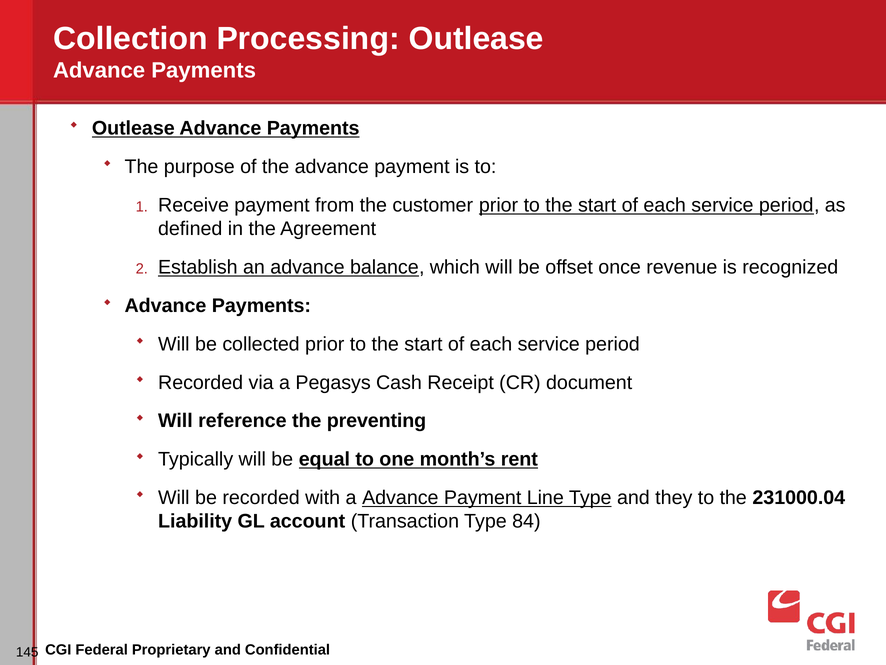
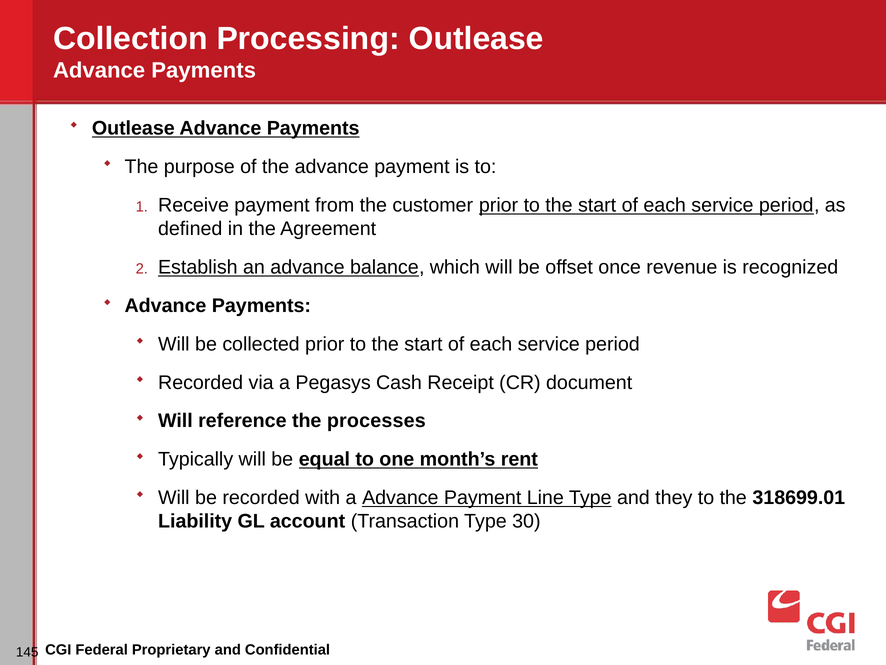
preventing: preventing -> processes (376, 421)
231000.04: 231000.04 -> 318699.01 (799, 497)
84: 84 -> 30 (526, 521)
